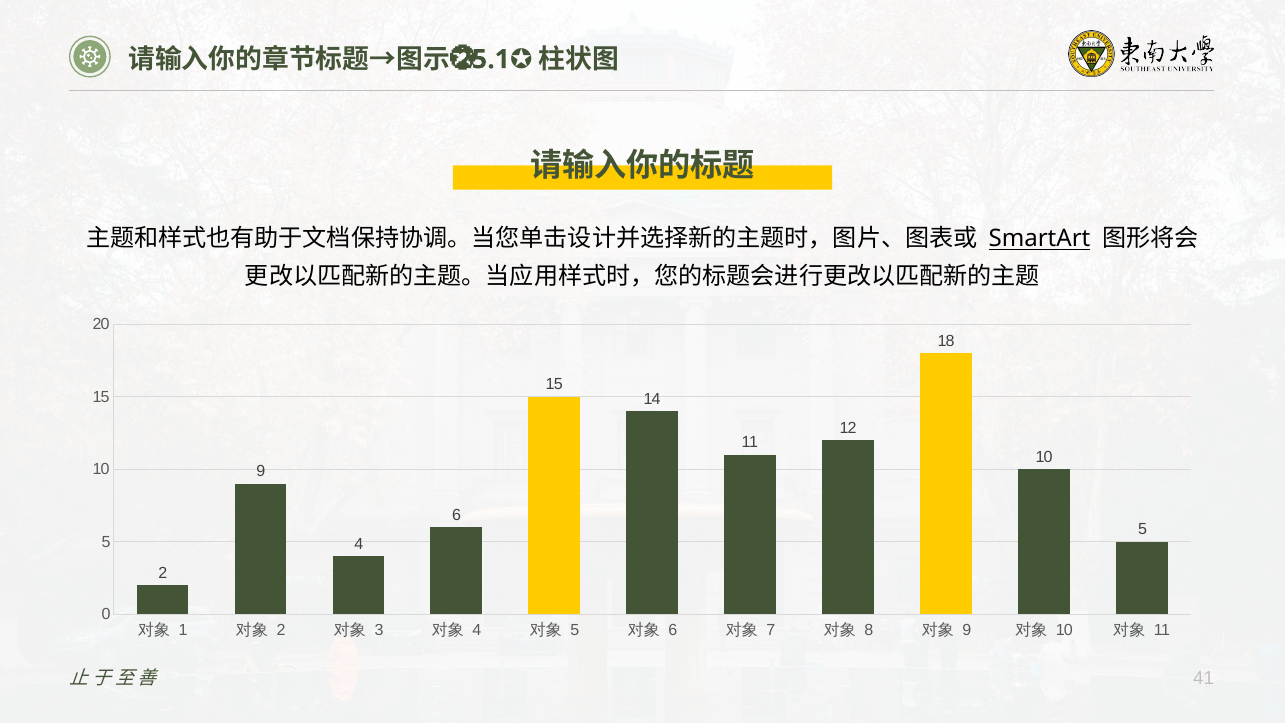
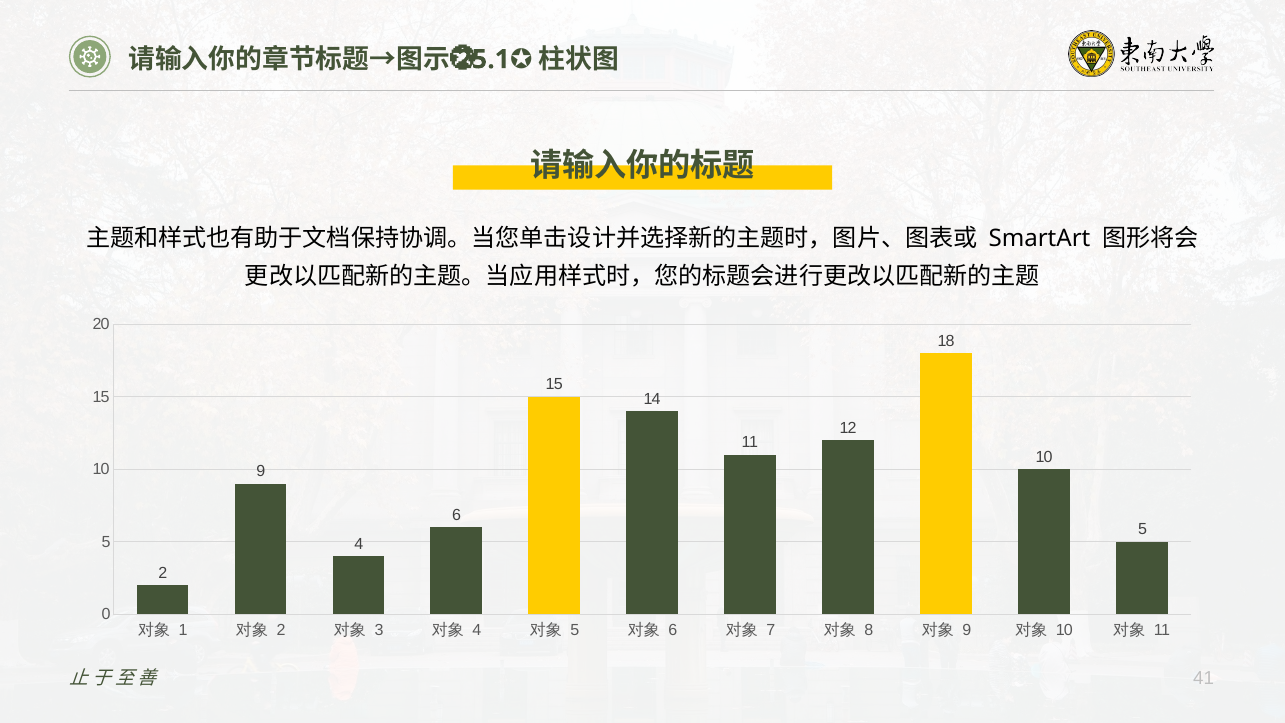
SmartArt underline: present -> none (1040, 239)
